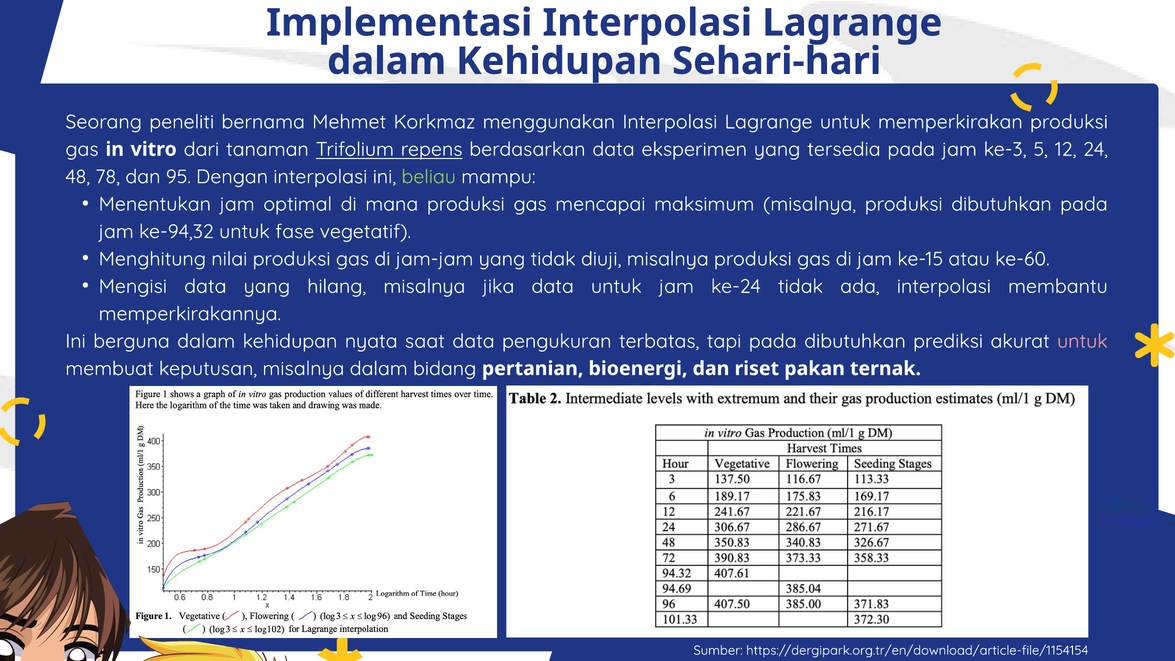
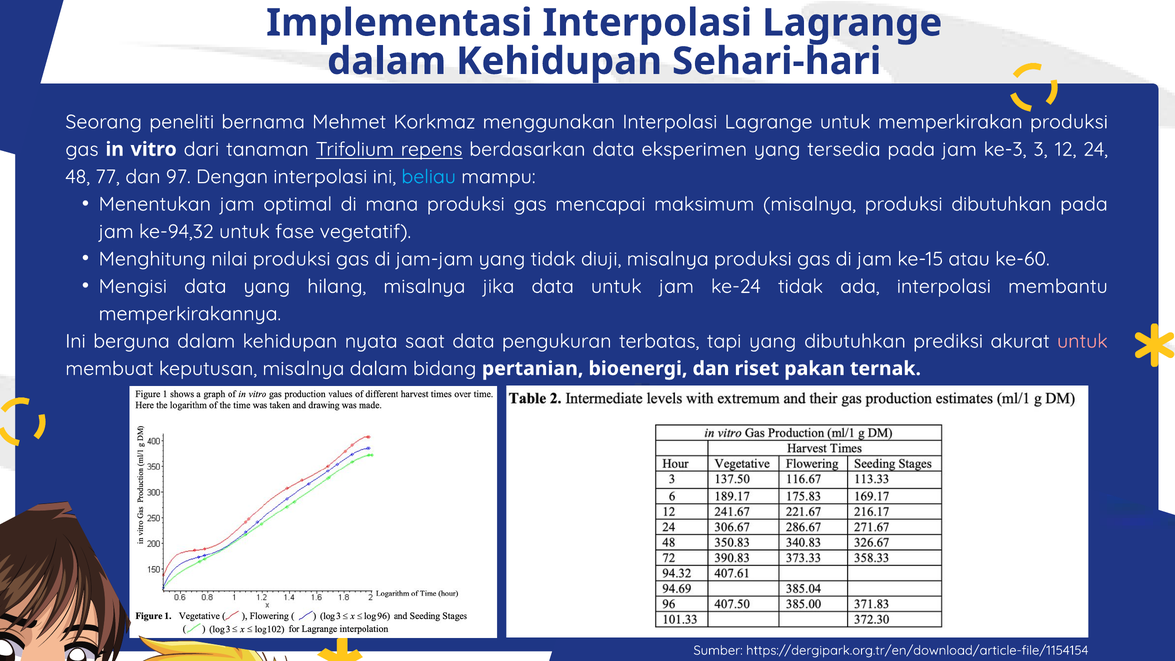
5: 5 -> 3 (1040, 149)
78: 78 -> 77 (108, 177)
95: 95 -> 97 (178, 177)
beliau colour: light green -> light blue (429, 177)
tapi pada: pada -> yang (773, 341)
